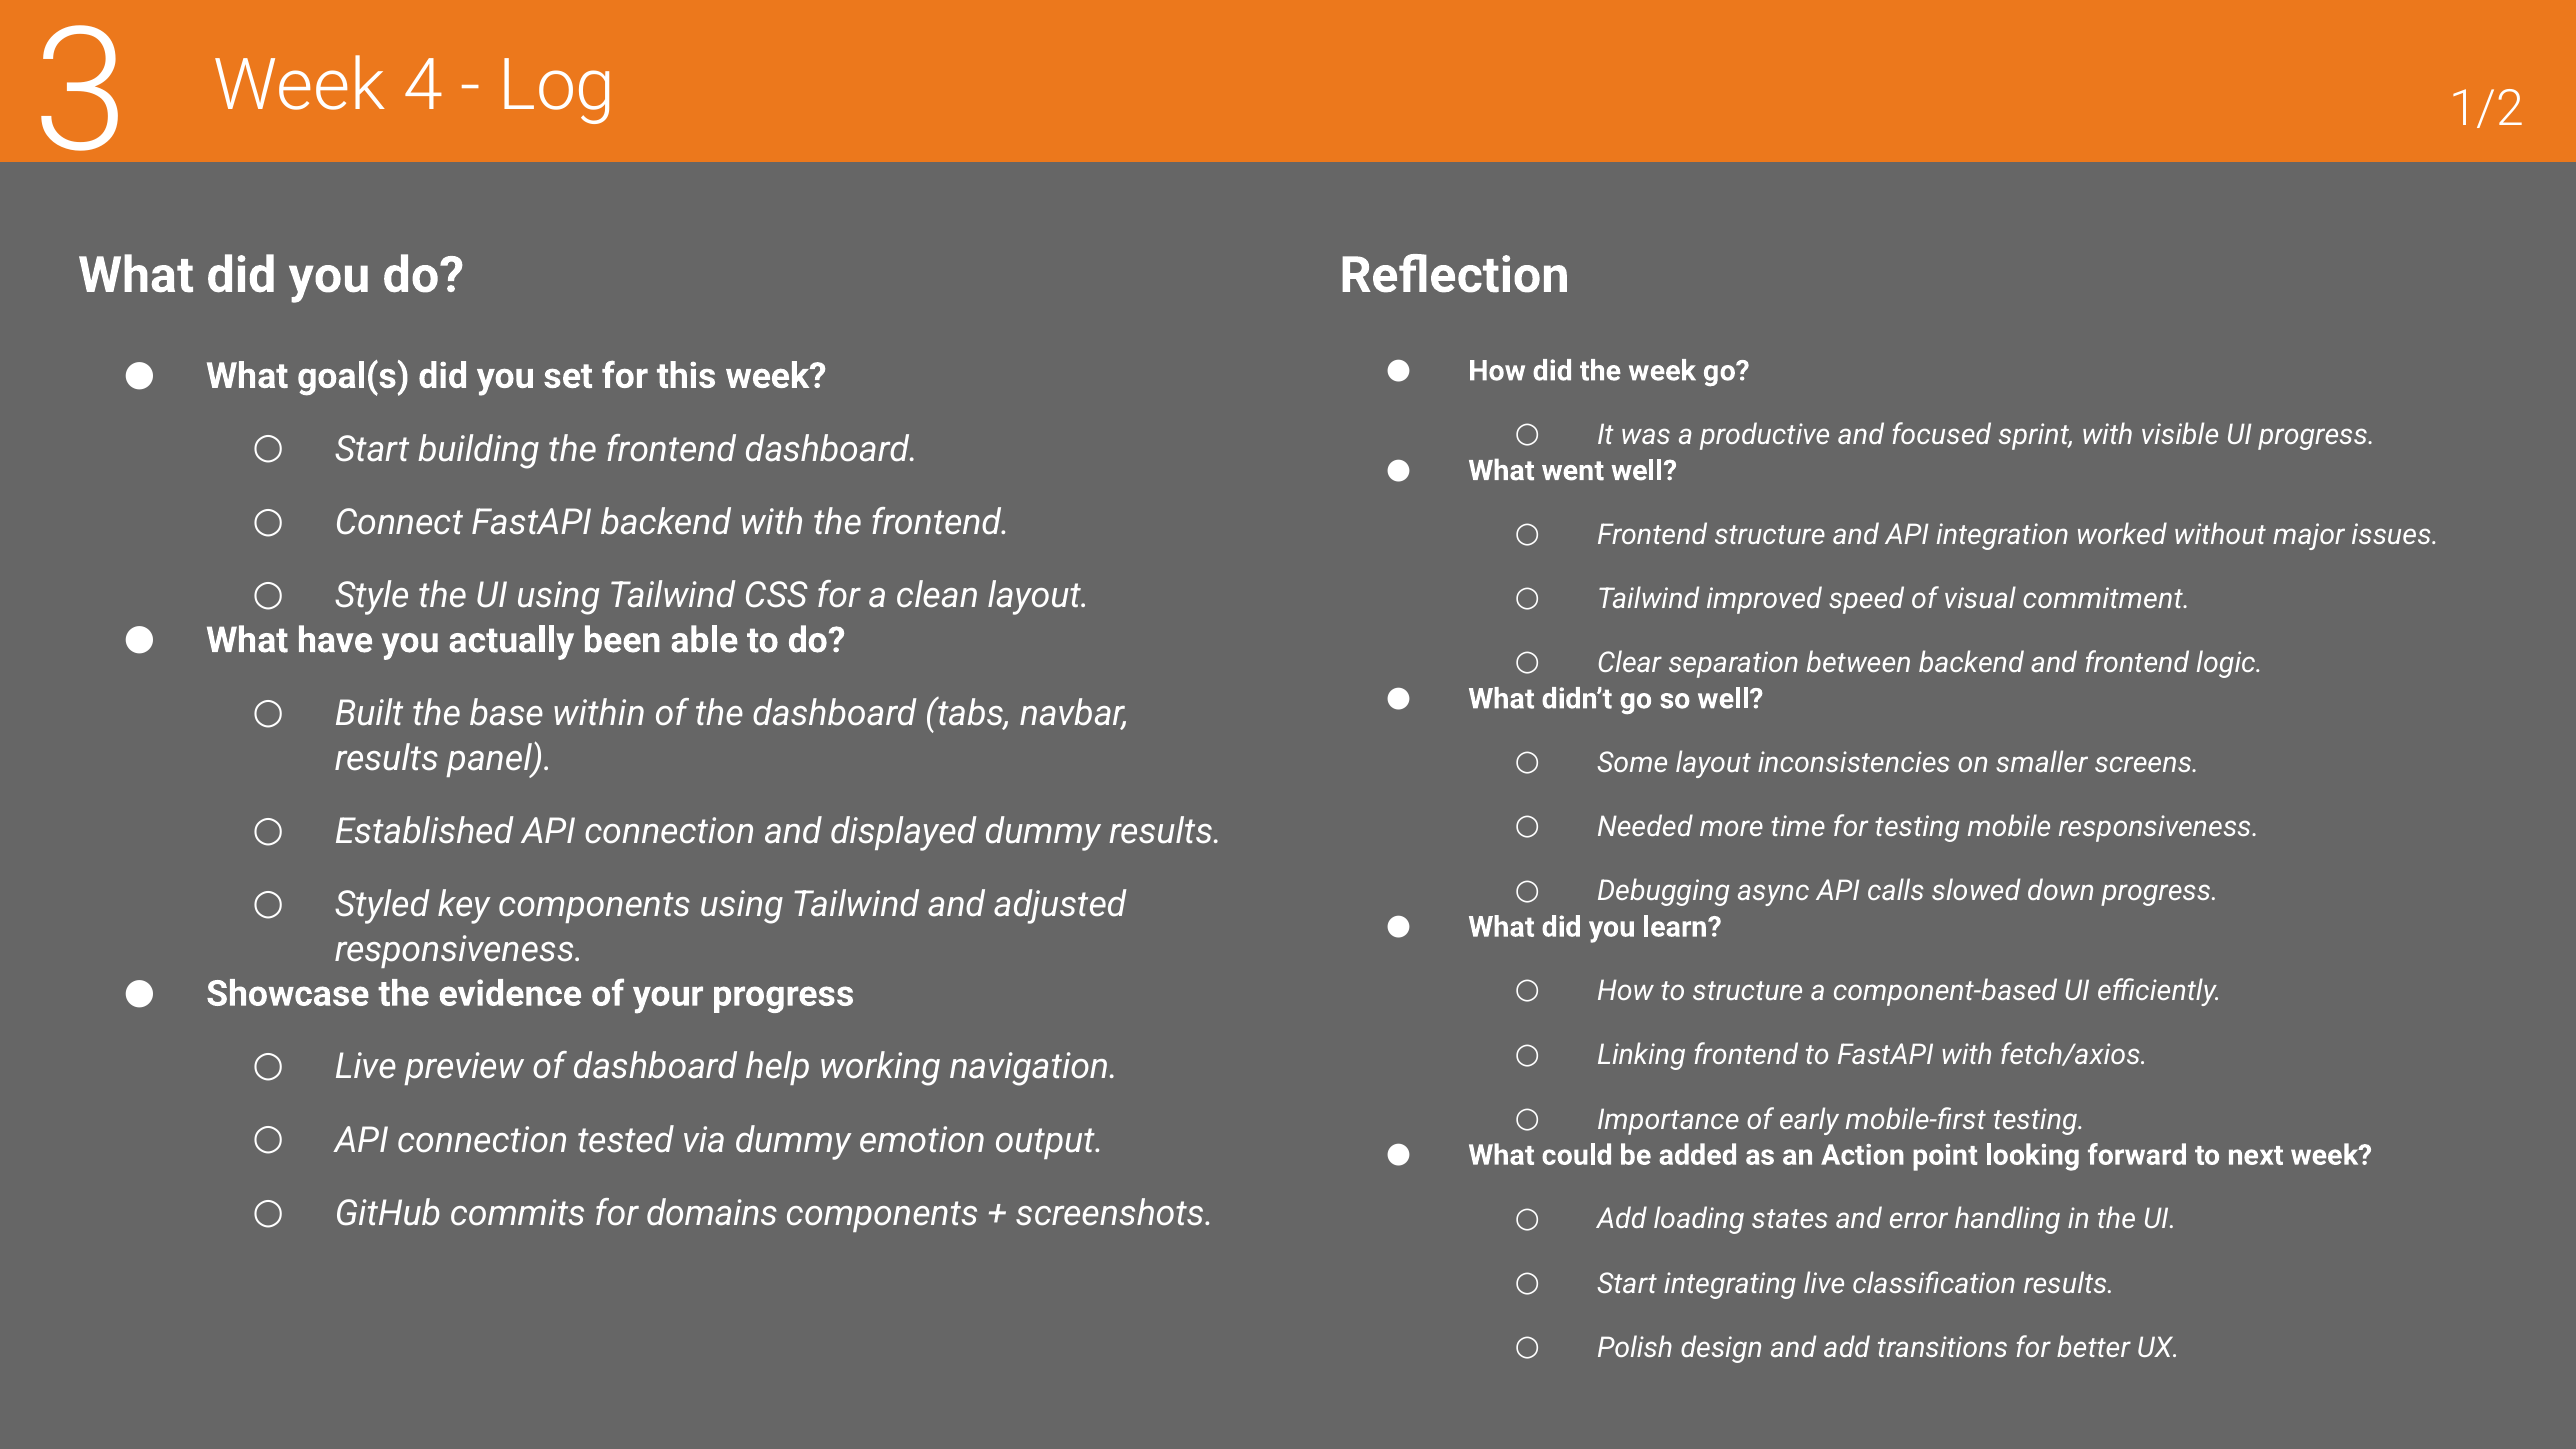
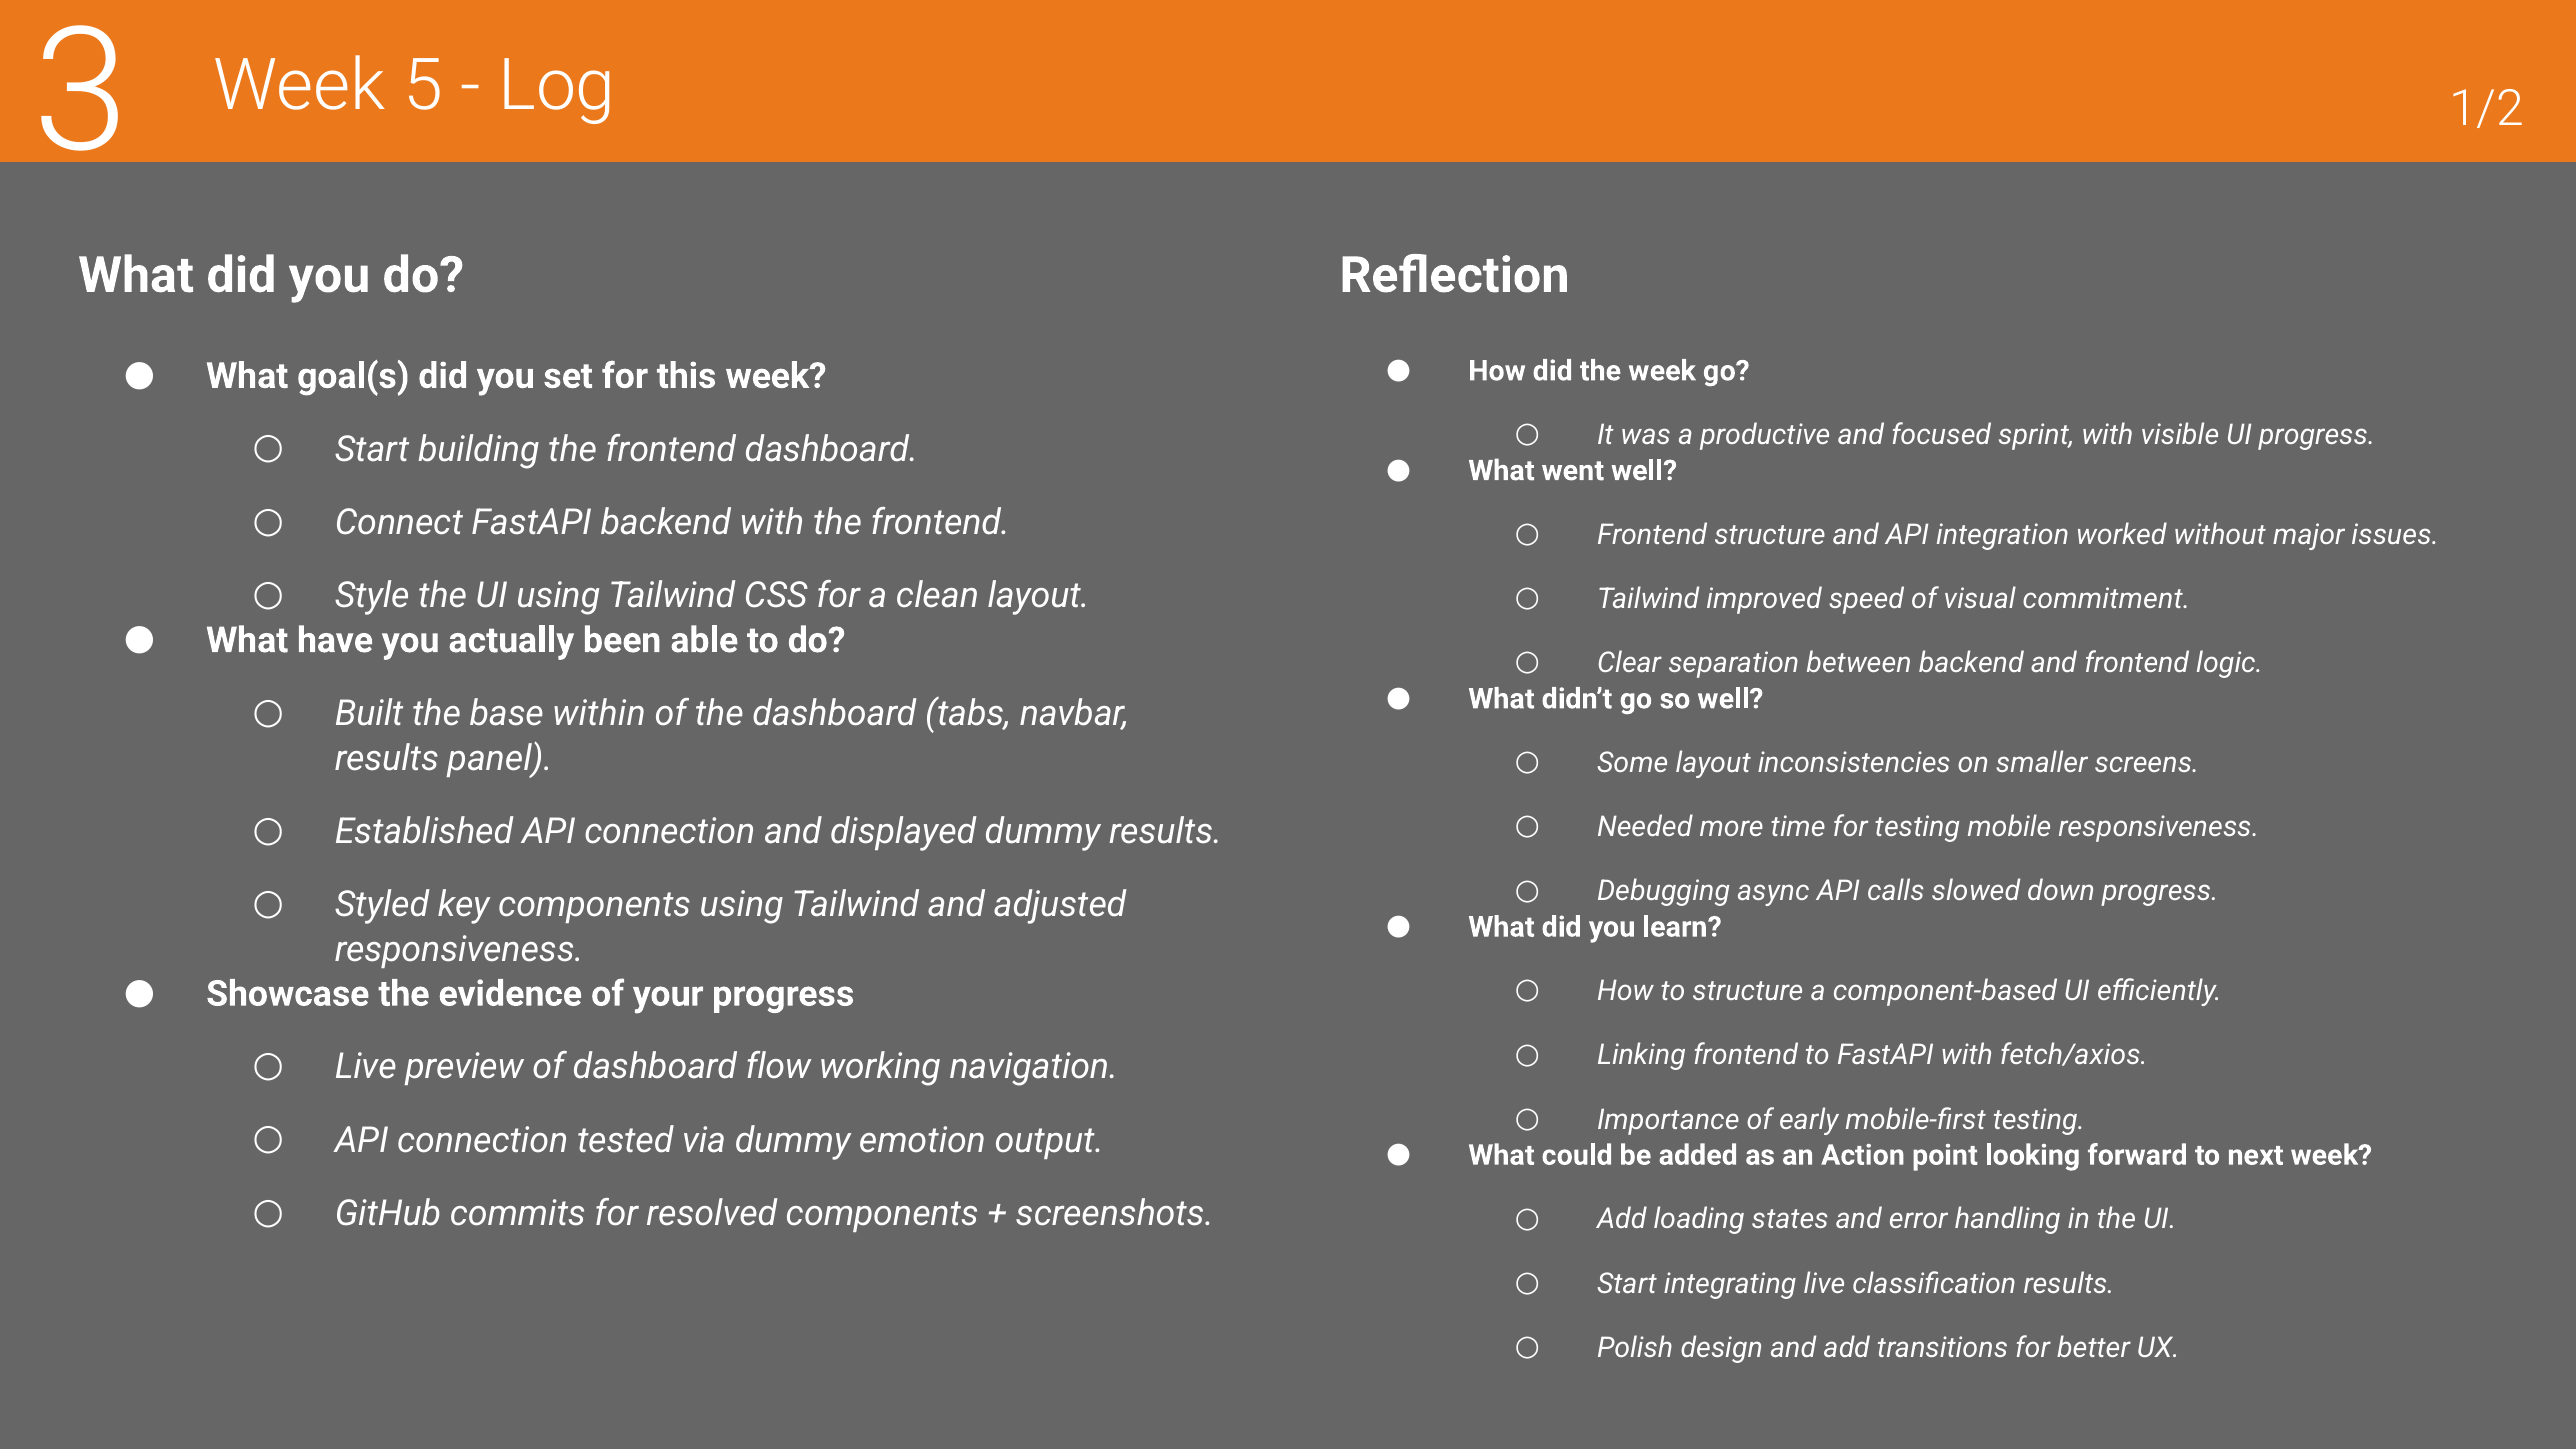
4: 4 -> 5 (423, 86)
help: help -> flow (778, 1067)
domains: domains -> resolved (712, 1214)
